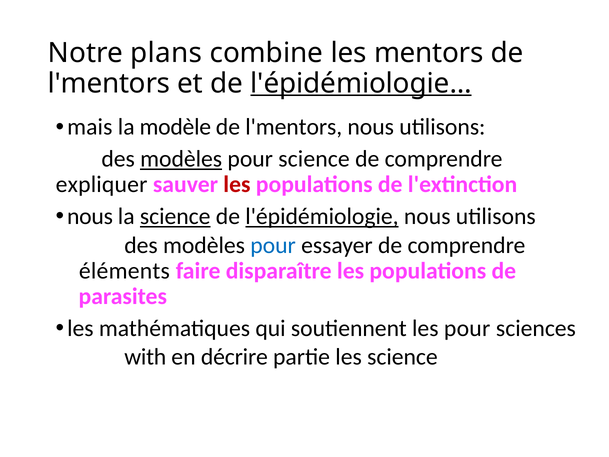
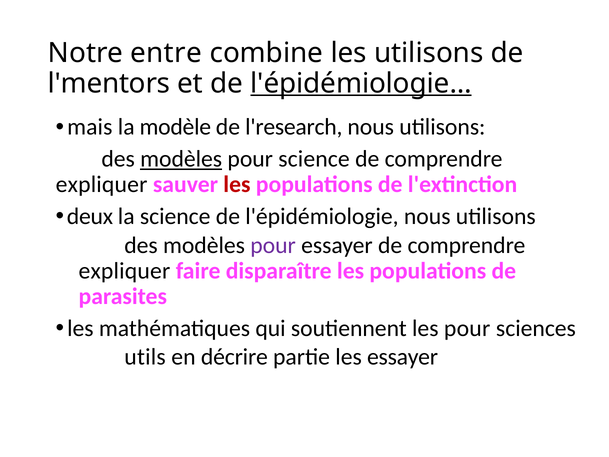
plans: plans -> entre (166, 53)
les mentors: mentors -> utilisons (429, 53)
l'mentors: l'mentors -> l'research (294, 127)
nous: nous -> deux (90, 216)
science underline: present -> none (175, 216)
l'épidémiologie underline: present -> none (322, 216)
pour colour: blue -> purple (273, 245)
éléments: éléments -> expliquer (124, 271)
with: with -> utils (145, 357)
les science: science -> essayer (403, 357)
